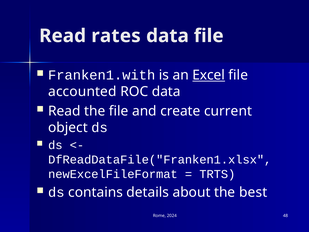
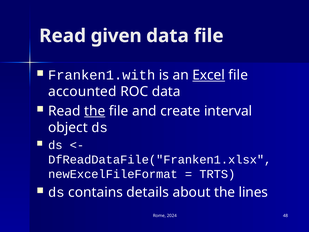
rates: rates -> given (116, 36)
the underline: none -> present (95, 111)
current: current -> interval (228, 111)
best: best -> lines (253, 192)
